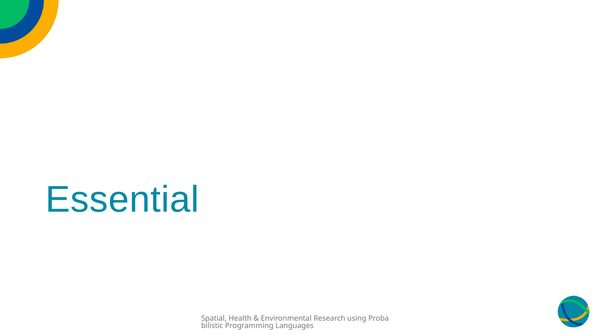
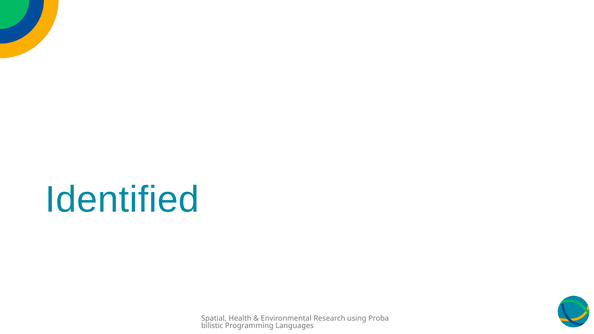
Essential: Essential -> Identified (122, 200)
